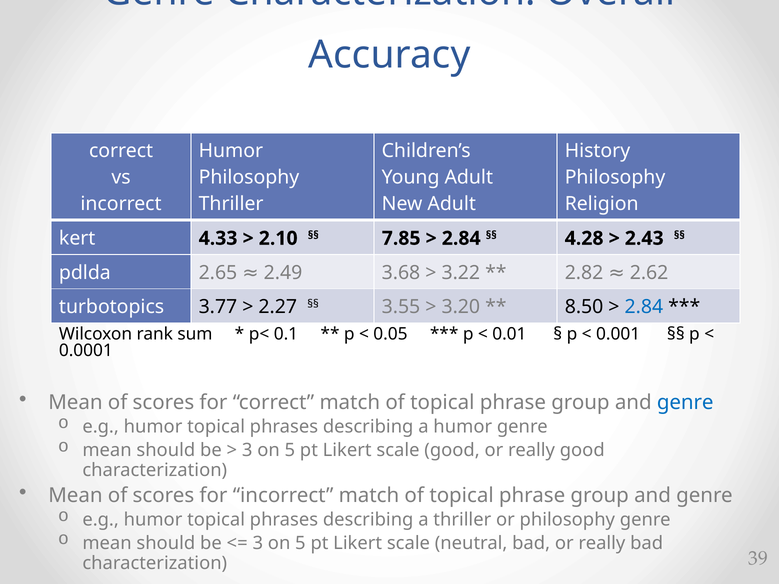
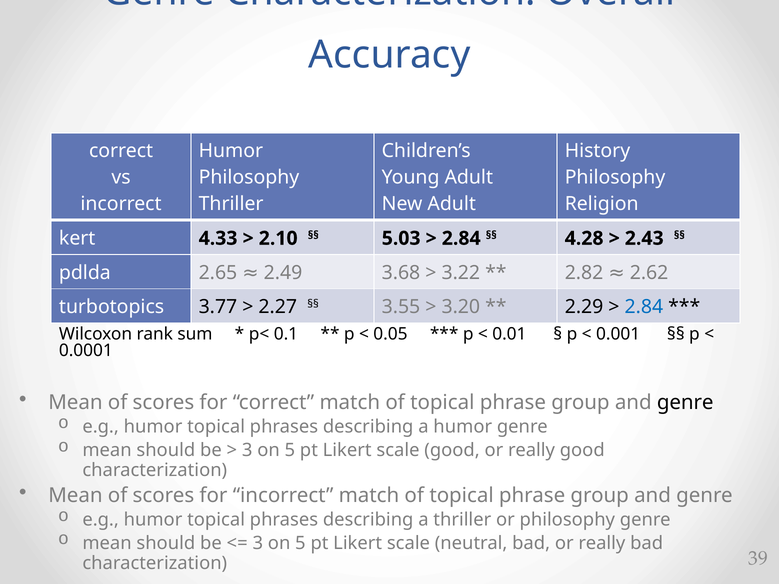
7.85: 7.85 -> 5.03 (401, 238)
8.50: 8.50 -> 2.29 (584, 307)
genre colour: blue -> black (685, 403)
